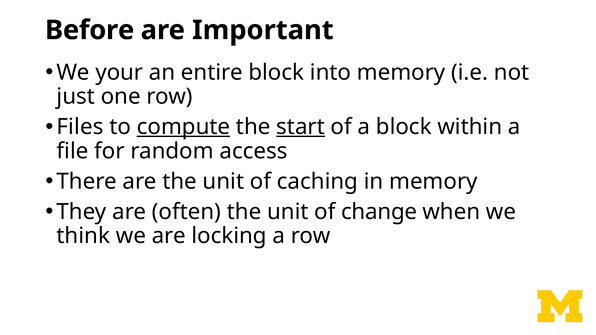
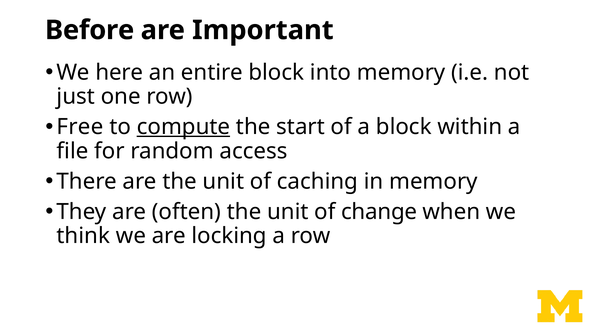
your: your -> here (119, 72)
Files: Files -> Free (80, 127)
start underline: present -> none (301, 127)
